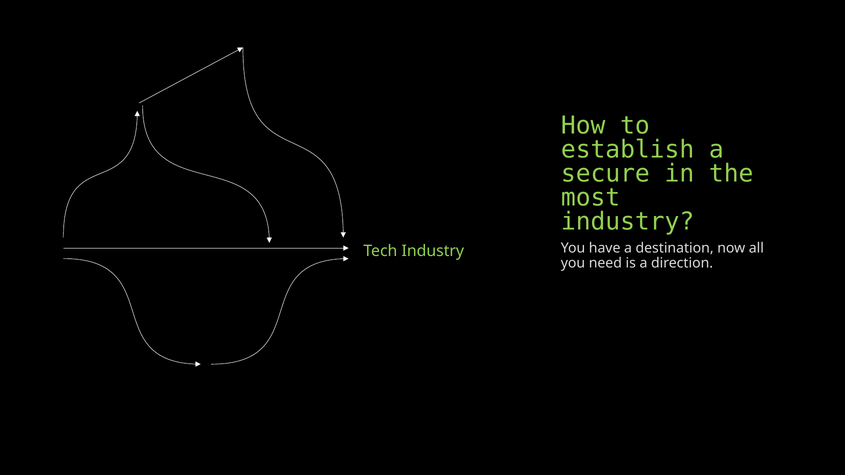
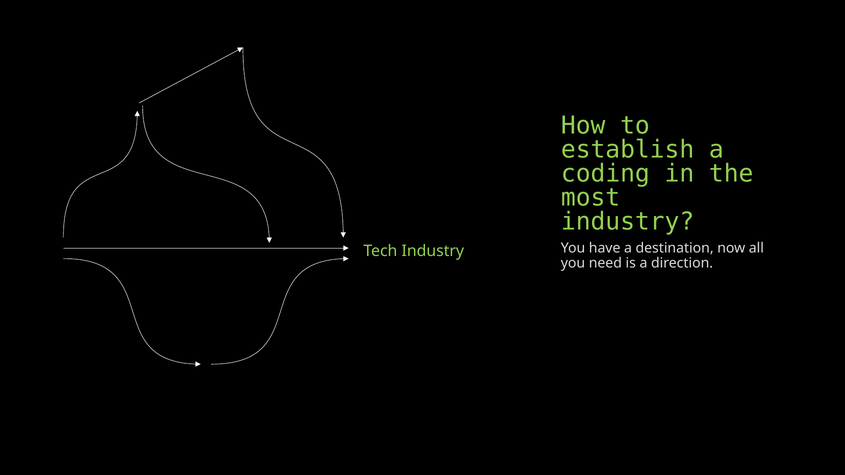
secure: secure -> coding (605, 174)
